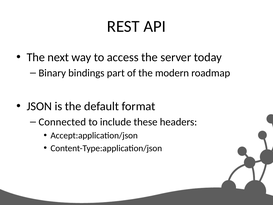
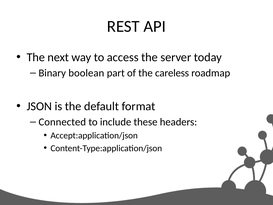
bindings: bindings -> boolean (86, 73)
modern: modern -> careless (172, 73)
